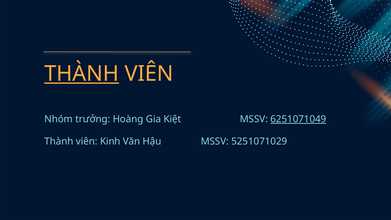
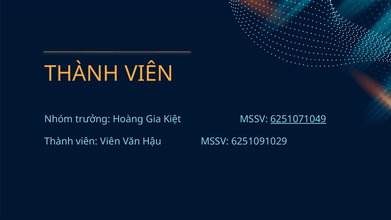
THÀNH underline: present -> none (82, 74)
viên Kinh: Kinh -> Viên (110, 141)
5251071029: 5251071029 -> 6251091029 (259, 141)
